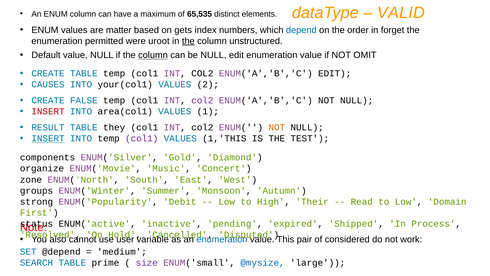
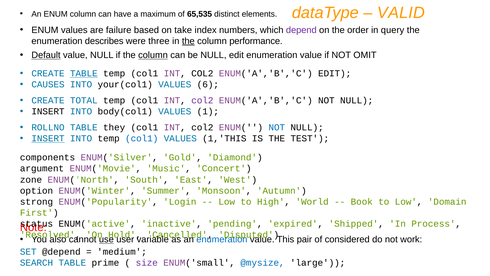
matter: matter -> failure (119, 30)
gets: gets -> take (183, 30)
depend colour: blue -> purple (301, 30)
forget: forget -> query (393, 30)
permitted: permitted -> describes (104, 41)
uroot: uroot -> three (159, 41)
unstructured: unstructured -> performance (256, 41)
Default underline: none -> present (46, 55)
TABLE underline: none -> present (84, 73)
2: 2 -> 6 (208, 84)
FALSE: FALSE -> TOTAL (84, 100)
INSERT colour: red -> black (48, 111)
area(col1: area(col1 -> body(col1 (125, 111)
RESULT: RESULT -> ROLLNO (48, 127)
NOT colour: orange -> blue (277, 127)
col1 colour: purple -> blue (142, 138)
organize: organize -> argument (42, 168)
groups: groups -> option (37, 190)
Debit: Debit -> Login (180, 201)
Their: Their -> World (312, 201)
Read: Read -> Book (362, 201)
use underline: none -> present (106, 239)
